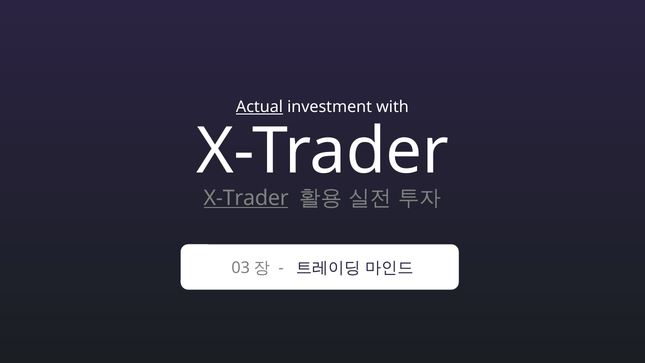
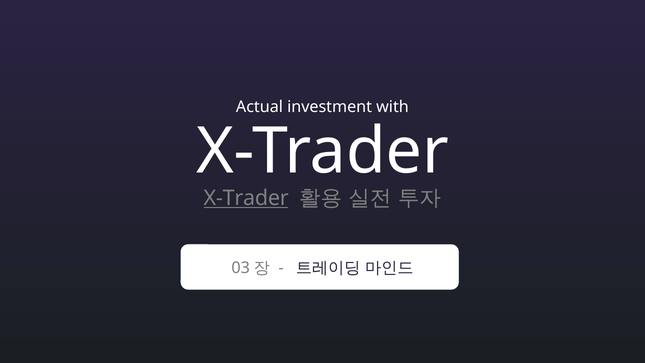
Actual underline: present -> none (259, 107)
